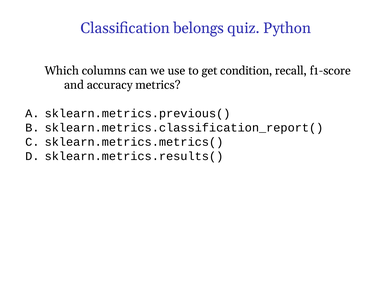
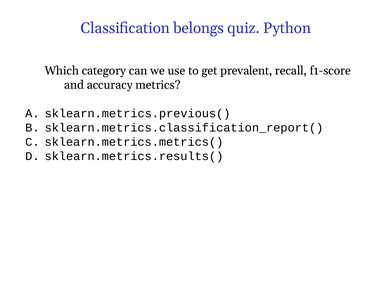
columns: columns -> category (104, 71)
condition: condition -> prevalent (246, 71)
